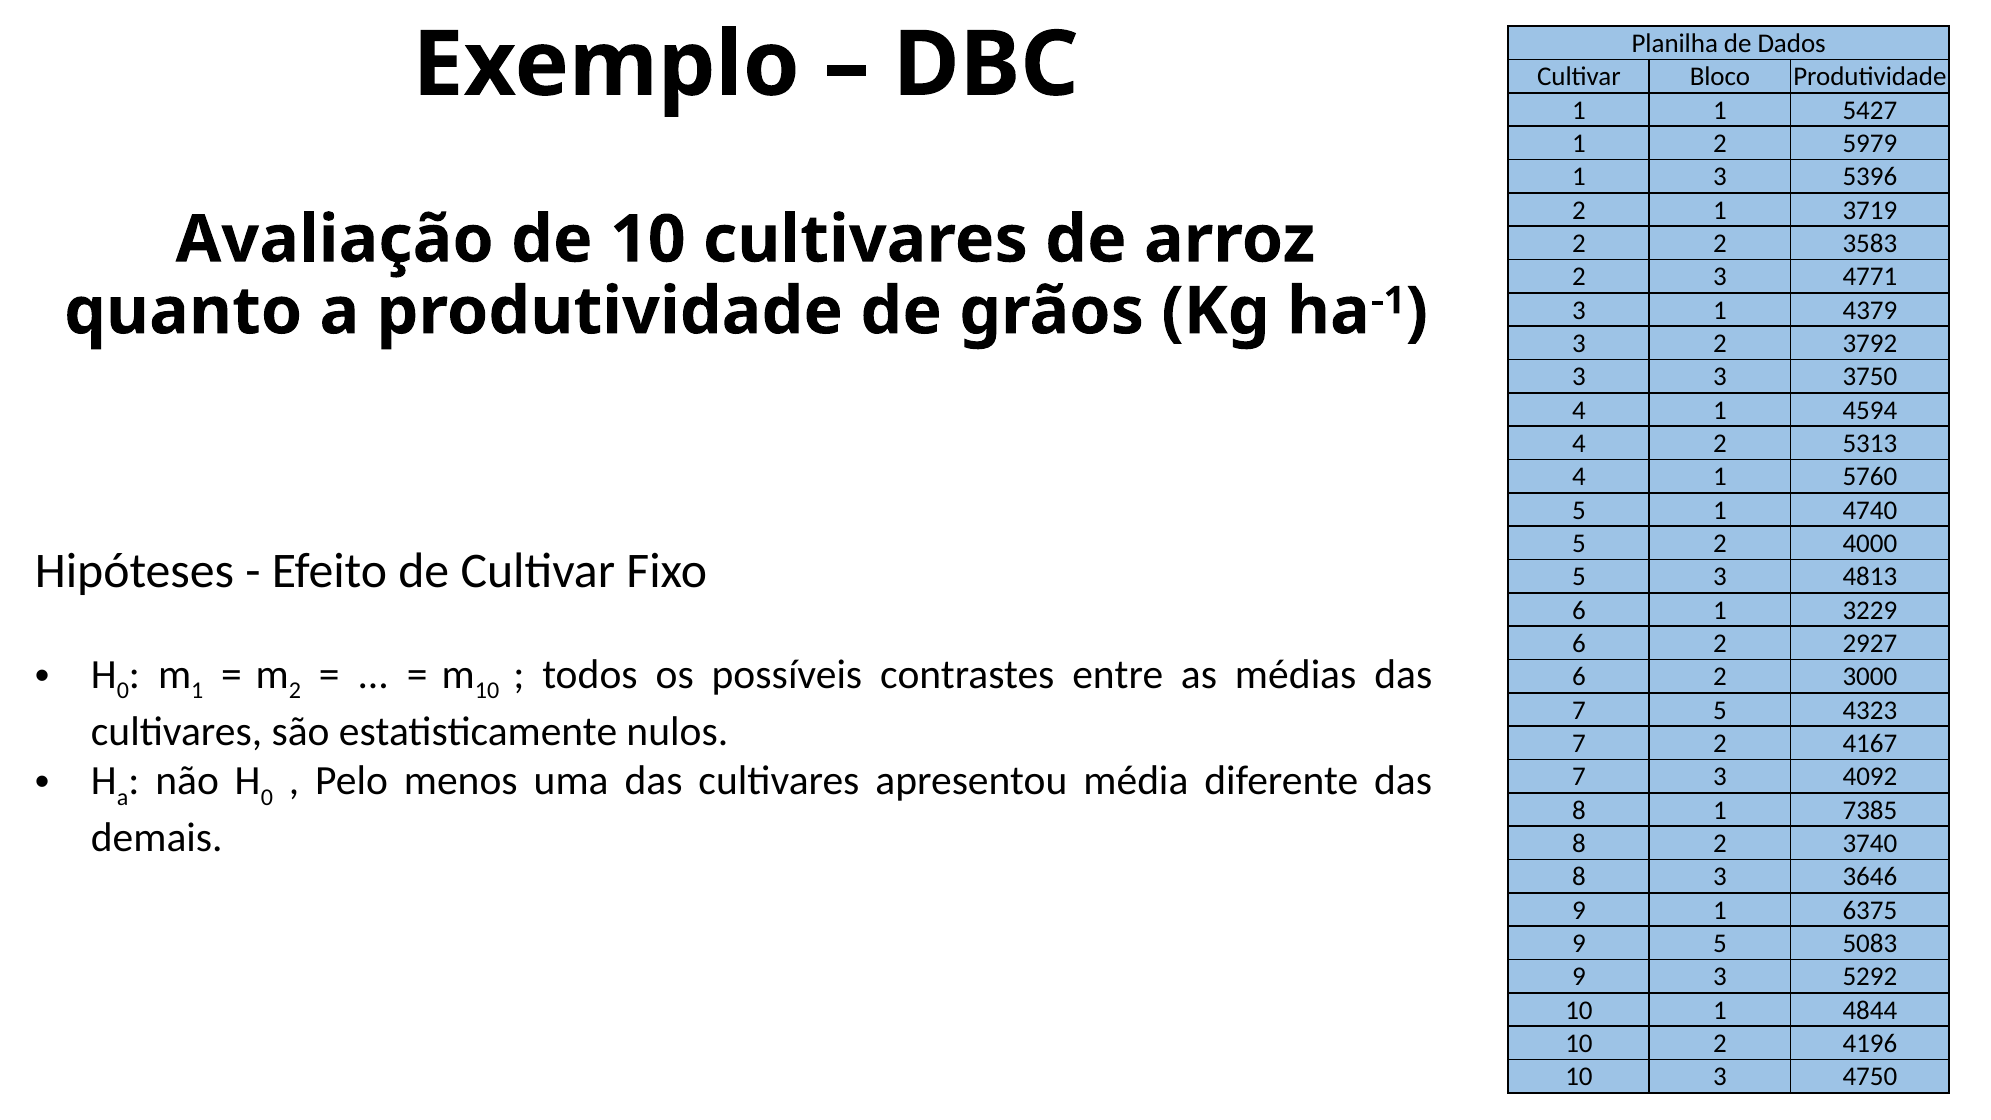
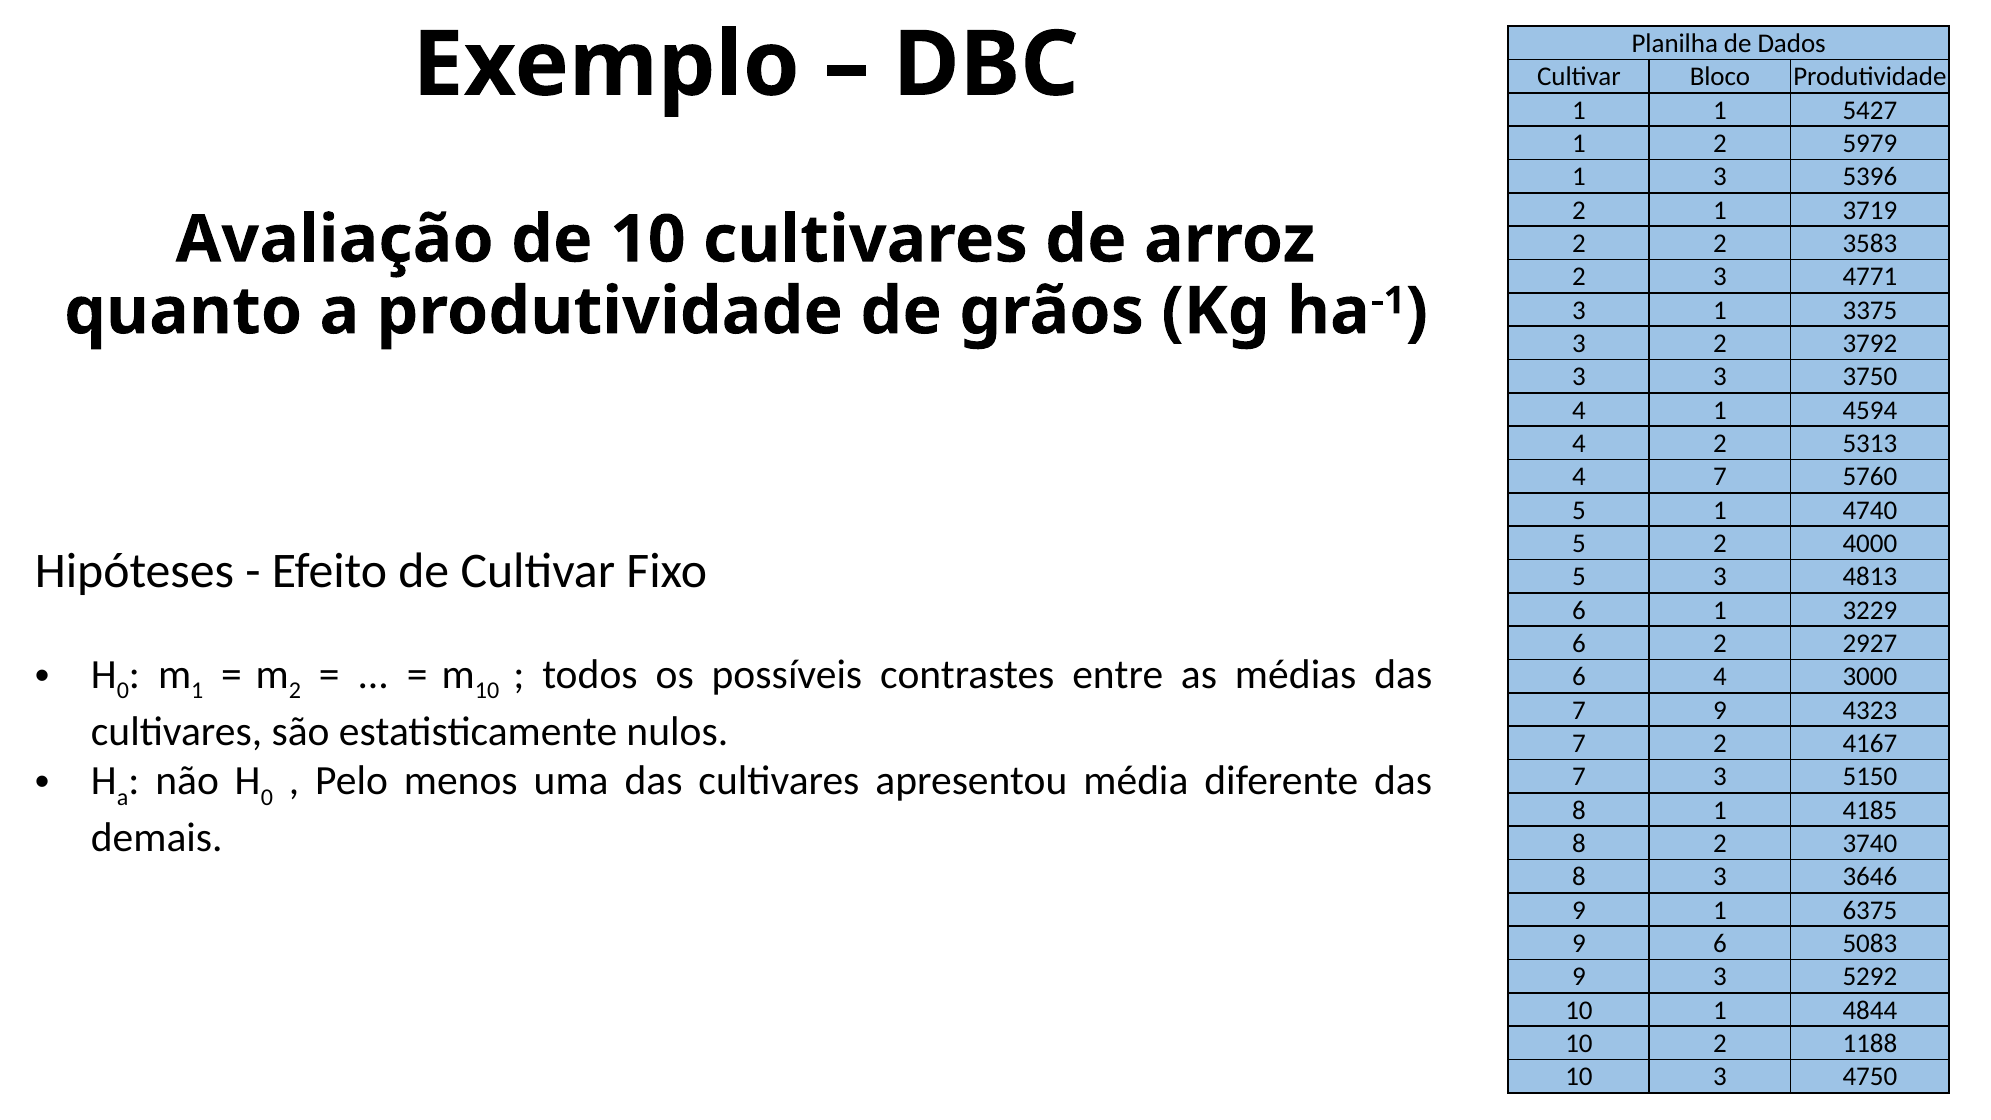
4379: 4379 -> 3375 (1870, 310)
1: 1 -> 7 (1720, 477)
2: 2 -> 4 (1720, 677)
7 5: 5 -> 9 (1720, 710)
4092: 4092 -> 5150 (1870, 777)
7385: 7385 -> 4185 (1870, 810)
9 5: 5 -> 6 (1720, 944)
4196: 4196 -> 1188 (1870, 1044)
